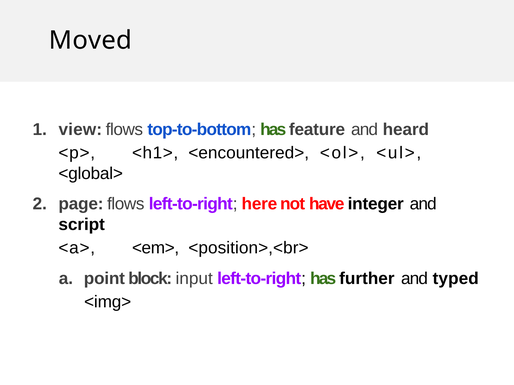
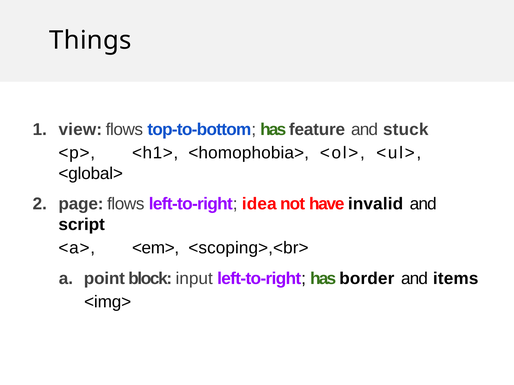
Moved: Moved -> Things (90, 41)
heard: heard -> stuck (406, 130)
<encountered>: <encountered> -> <homophobia> (249, 153)
here: here -> idea (259, 204)
integer: integer -> invalid (376, 204)
<position>,<br>: <position>,<br> -> <scoping>,<br> (248, 248)
further: further -> border (367, 279)
typed: typed -> items (456, 279)
